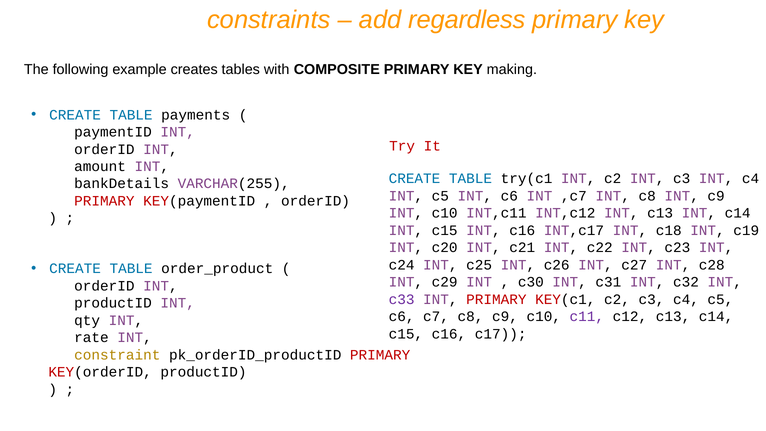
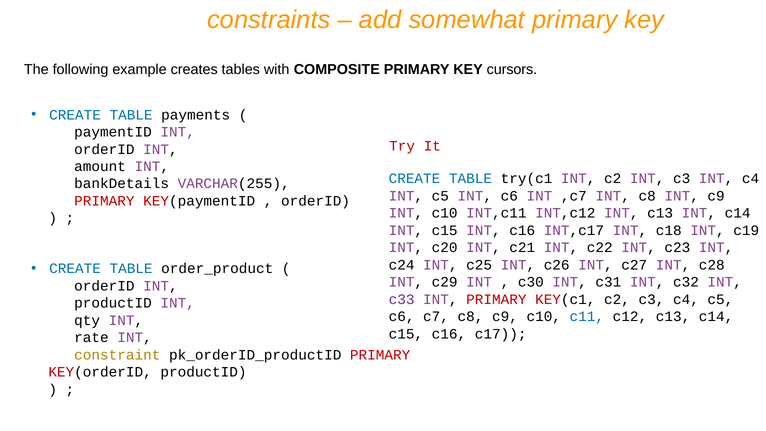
regardless: regardless -> somewhat (467, 20)
making: making -> cursors (512, 70)
c11 colour: purple -> blue (587, 316)
